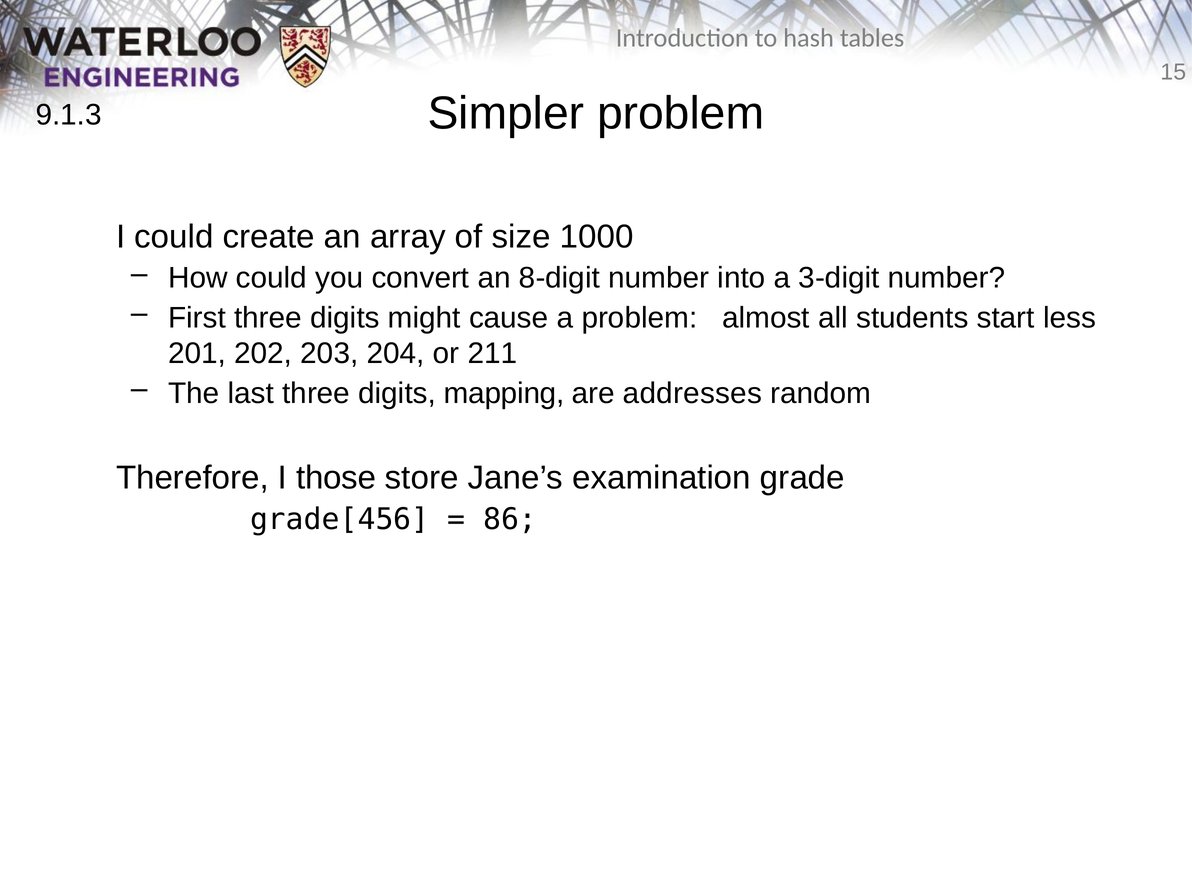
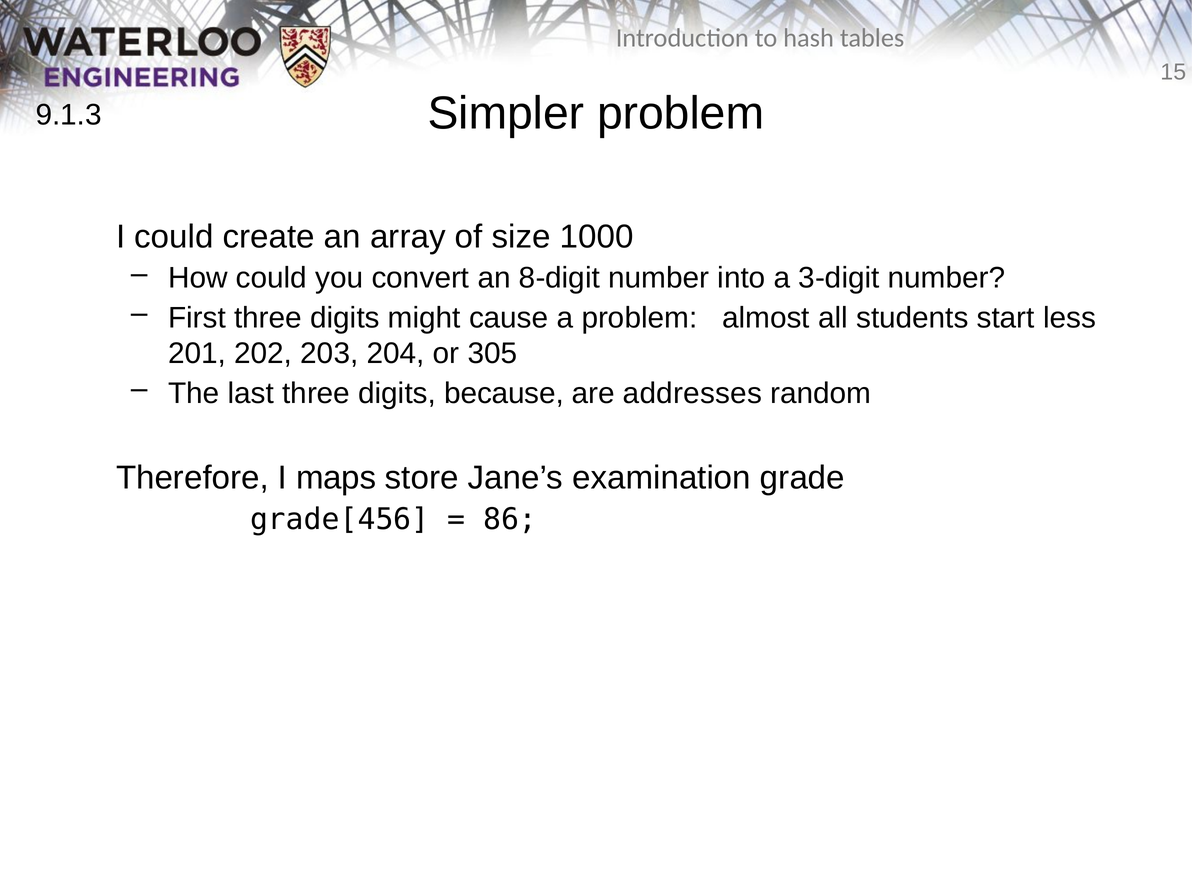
211: 211 -> 305 (492, 354)
mapping: mapping -> because (504, 393)
those: those -> maps (336, 478)
